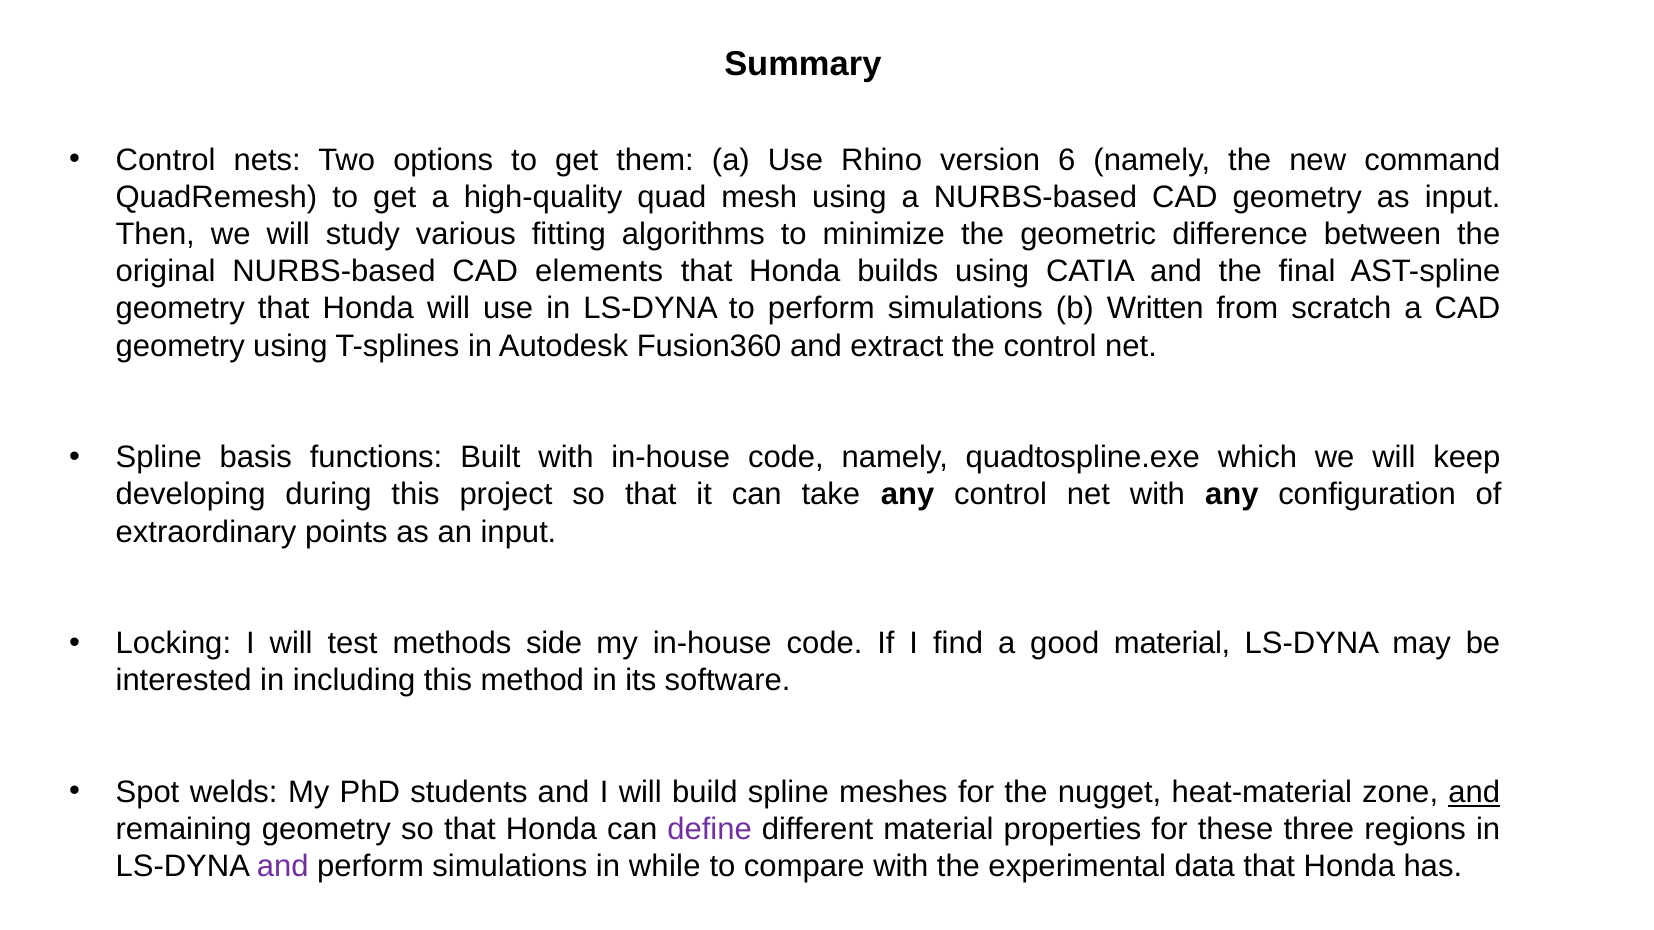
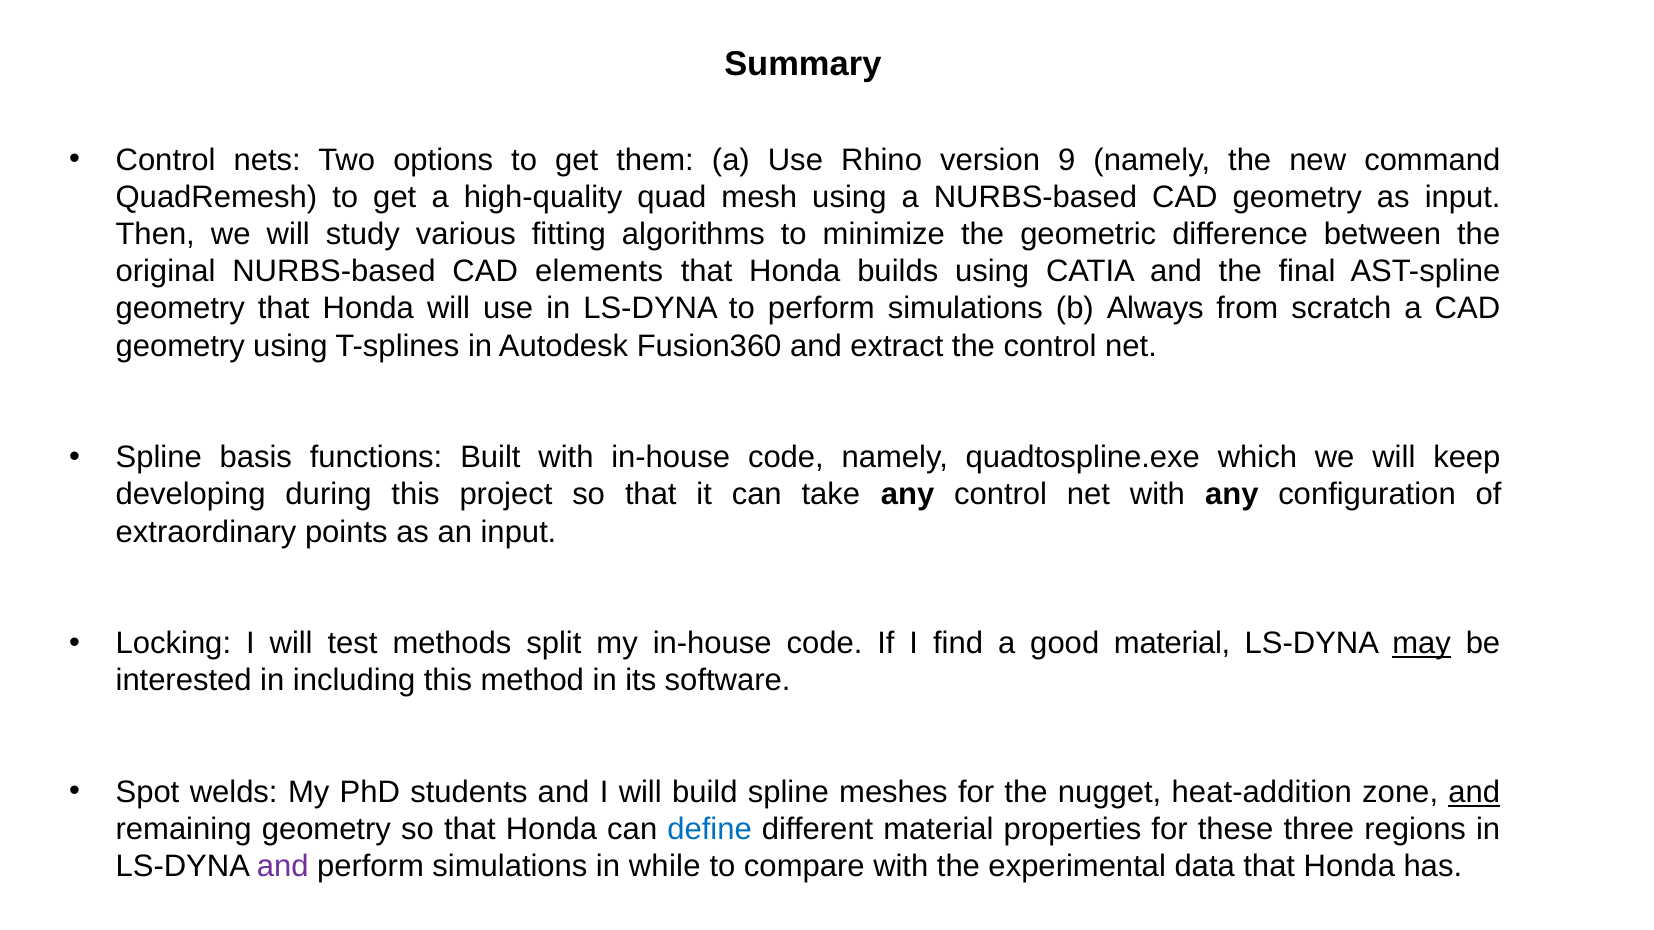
6: 6 -> 9 (1067, 160)
Written: Written -> Always (1155, 309)
side: side -> split (554, 644)
may underline: none -> present (1422, 644)
heat-material: heat-material -> heat-addition (1262, 793)
define colour: purple -> blue (710, 830)
